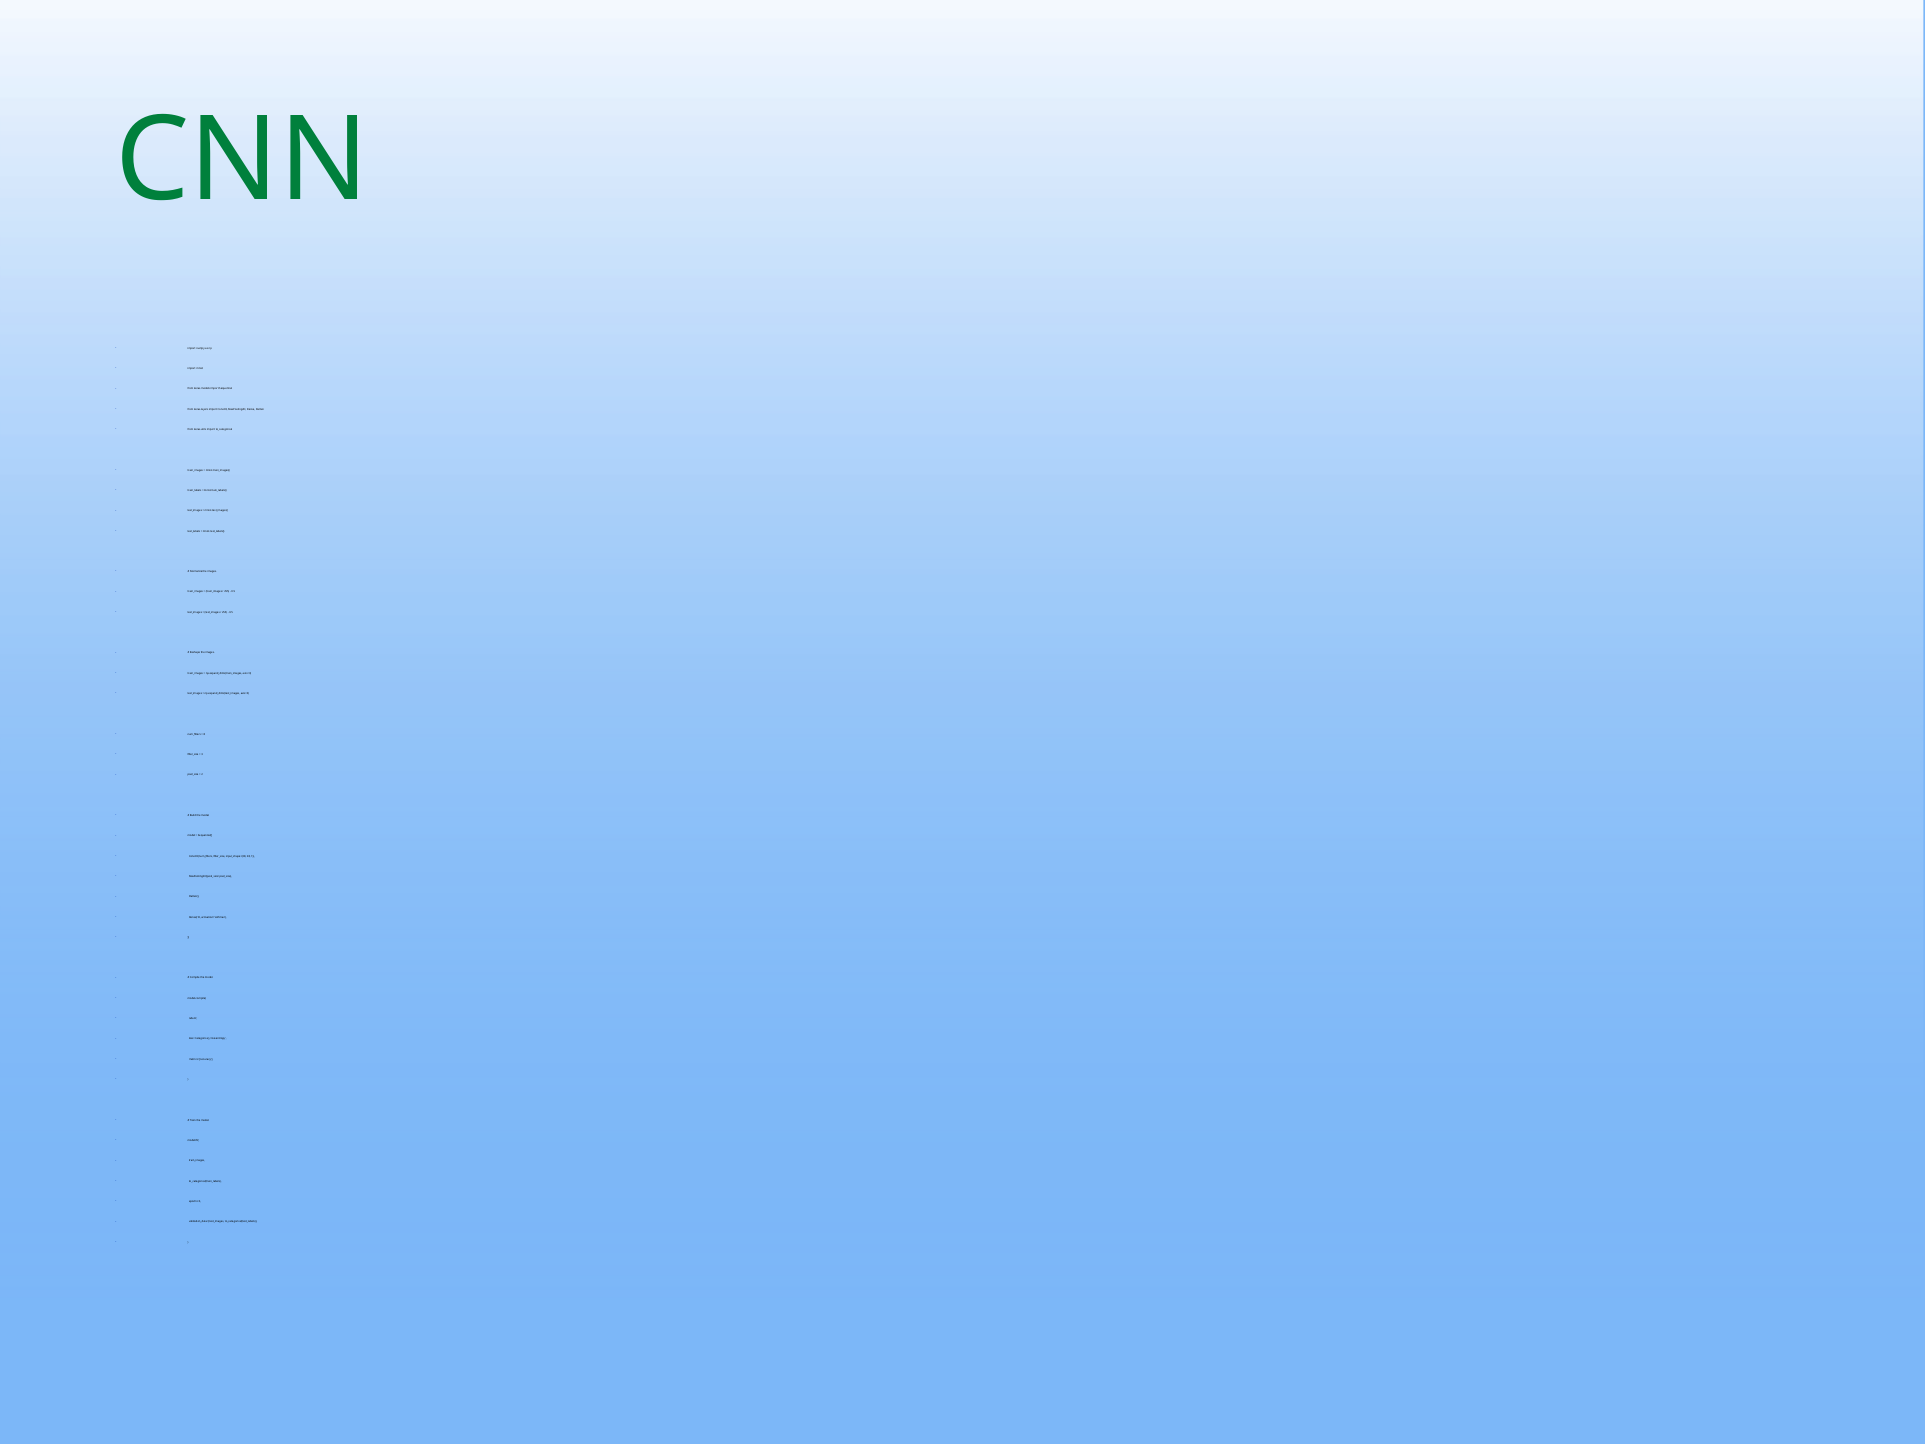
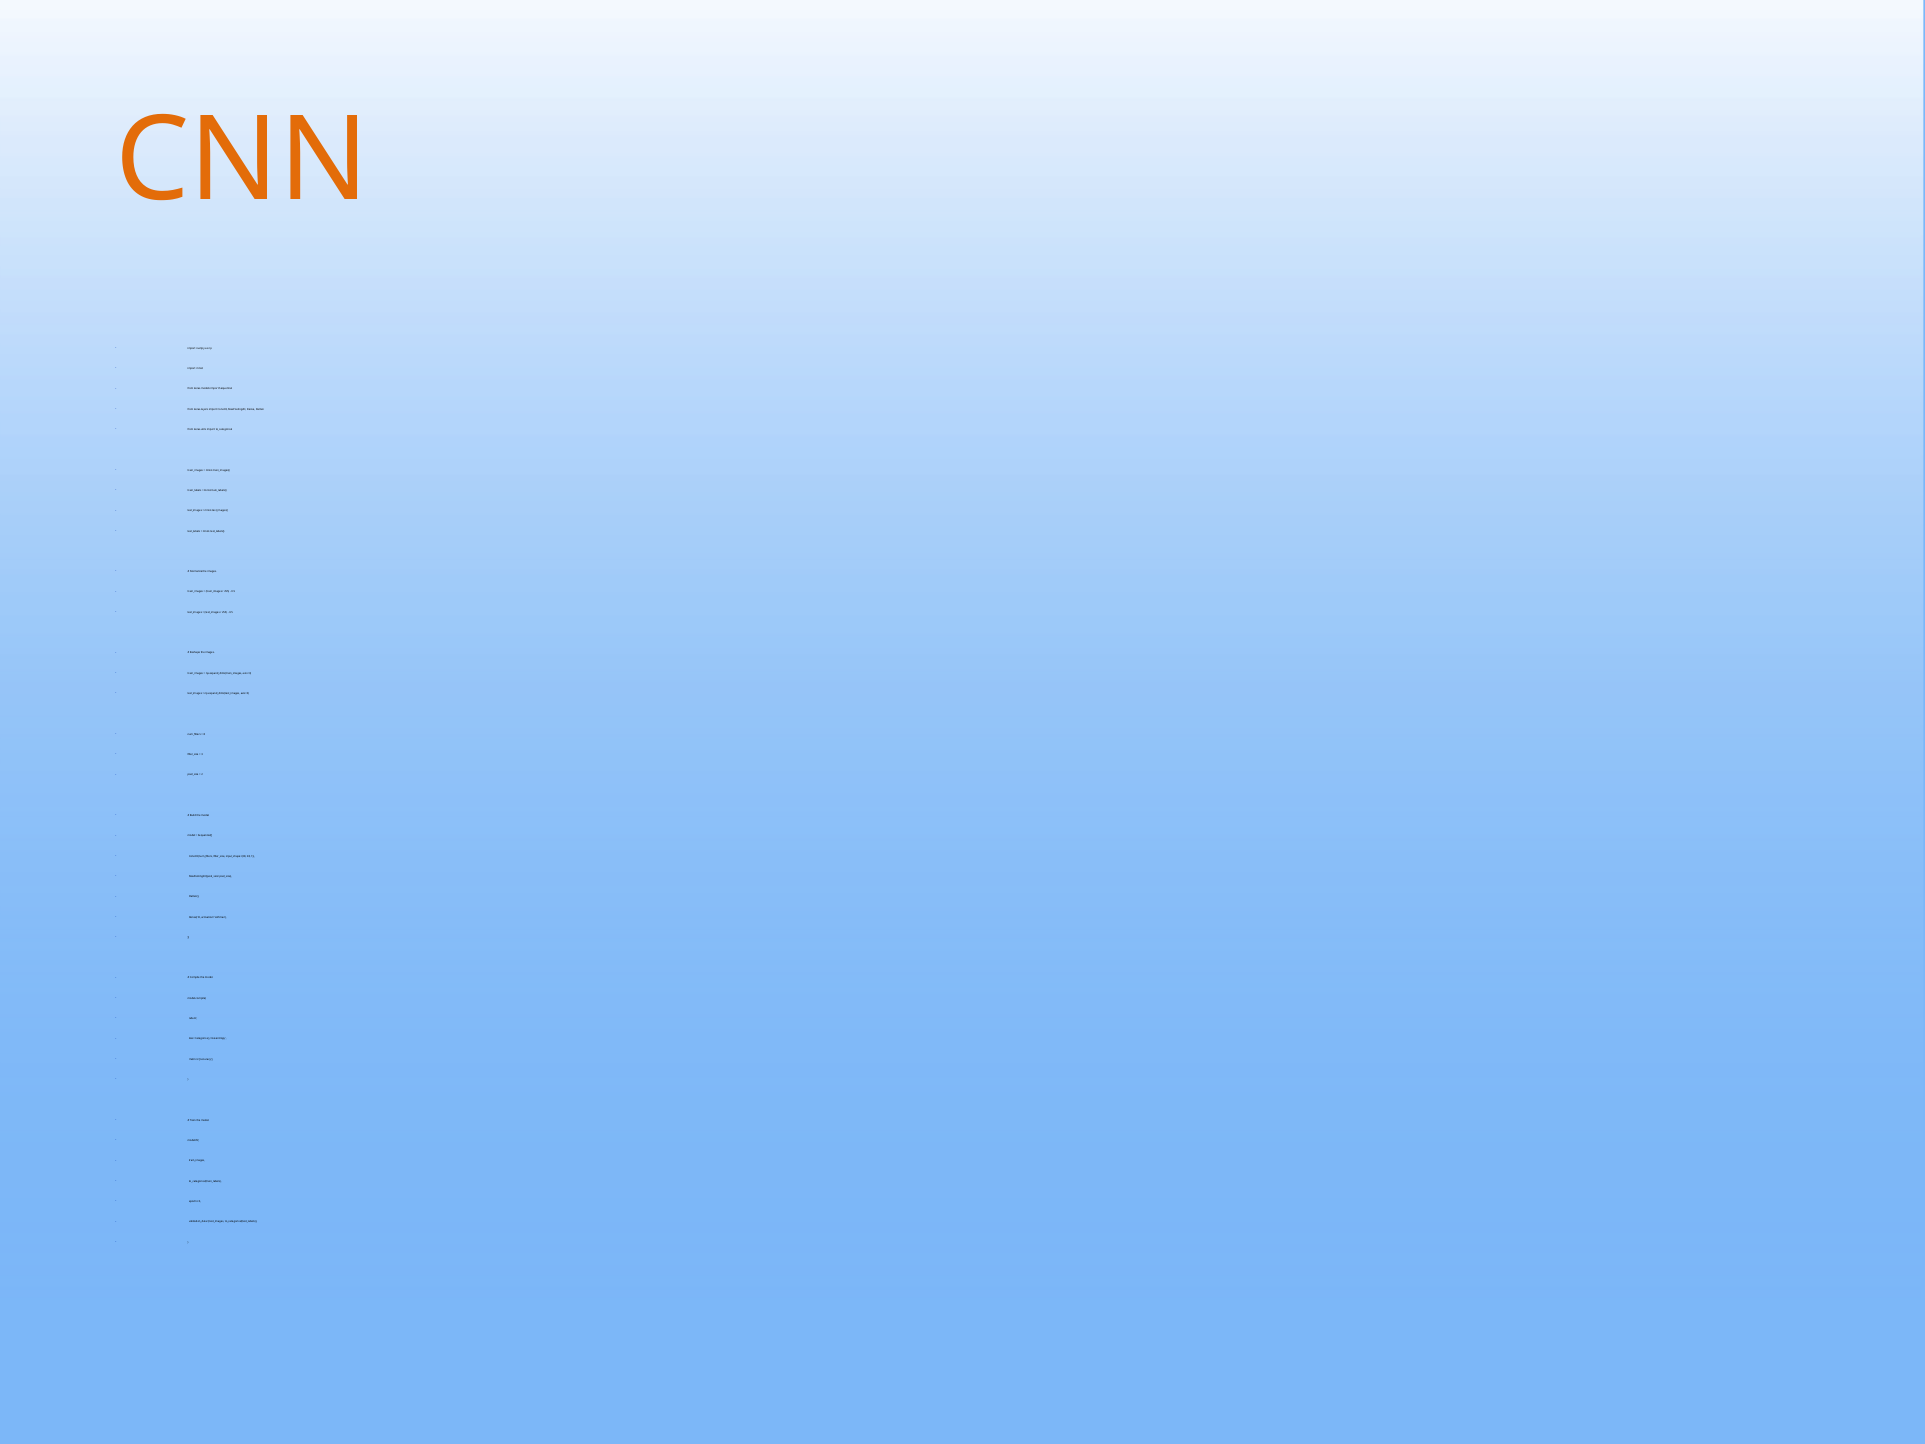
CNN colour: green -> orange (242, 161)
